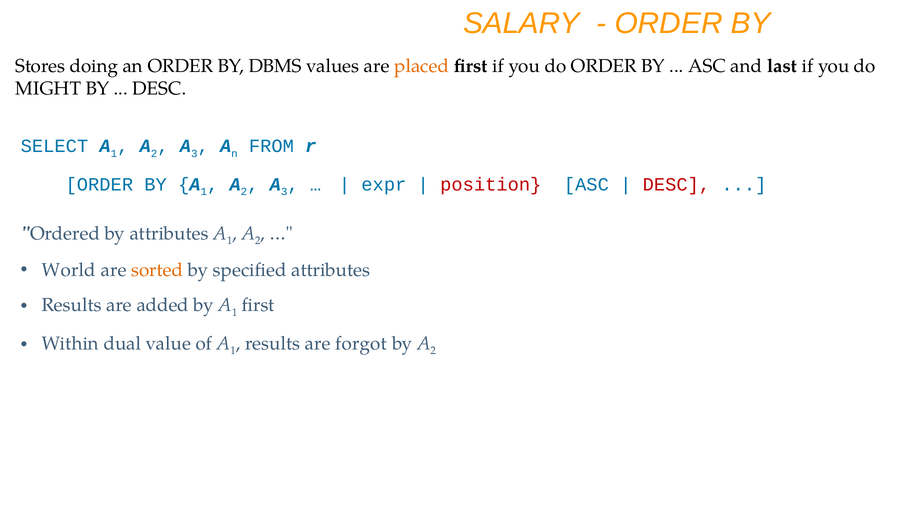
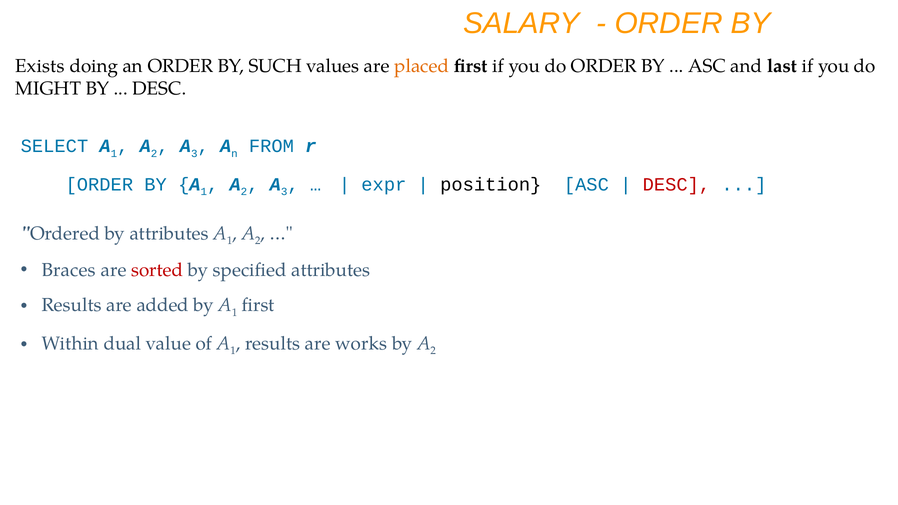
Stores: Stores -> Exists (40, 66)
DBMS: DBMS -> SUCH (275, 66)
position colour: red -> black (491, 184)
World: World -> Braces (69, 270)
sorted colour: orange -> red (157, 270)
forgot: forgot -> works (361, 344)
